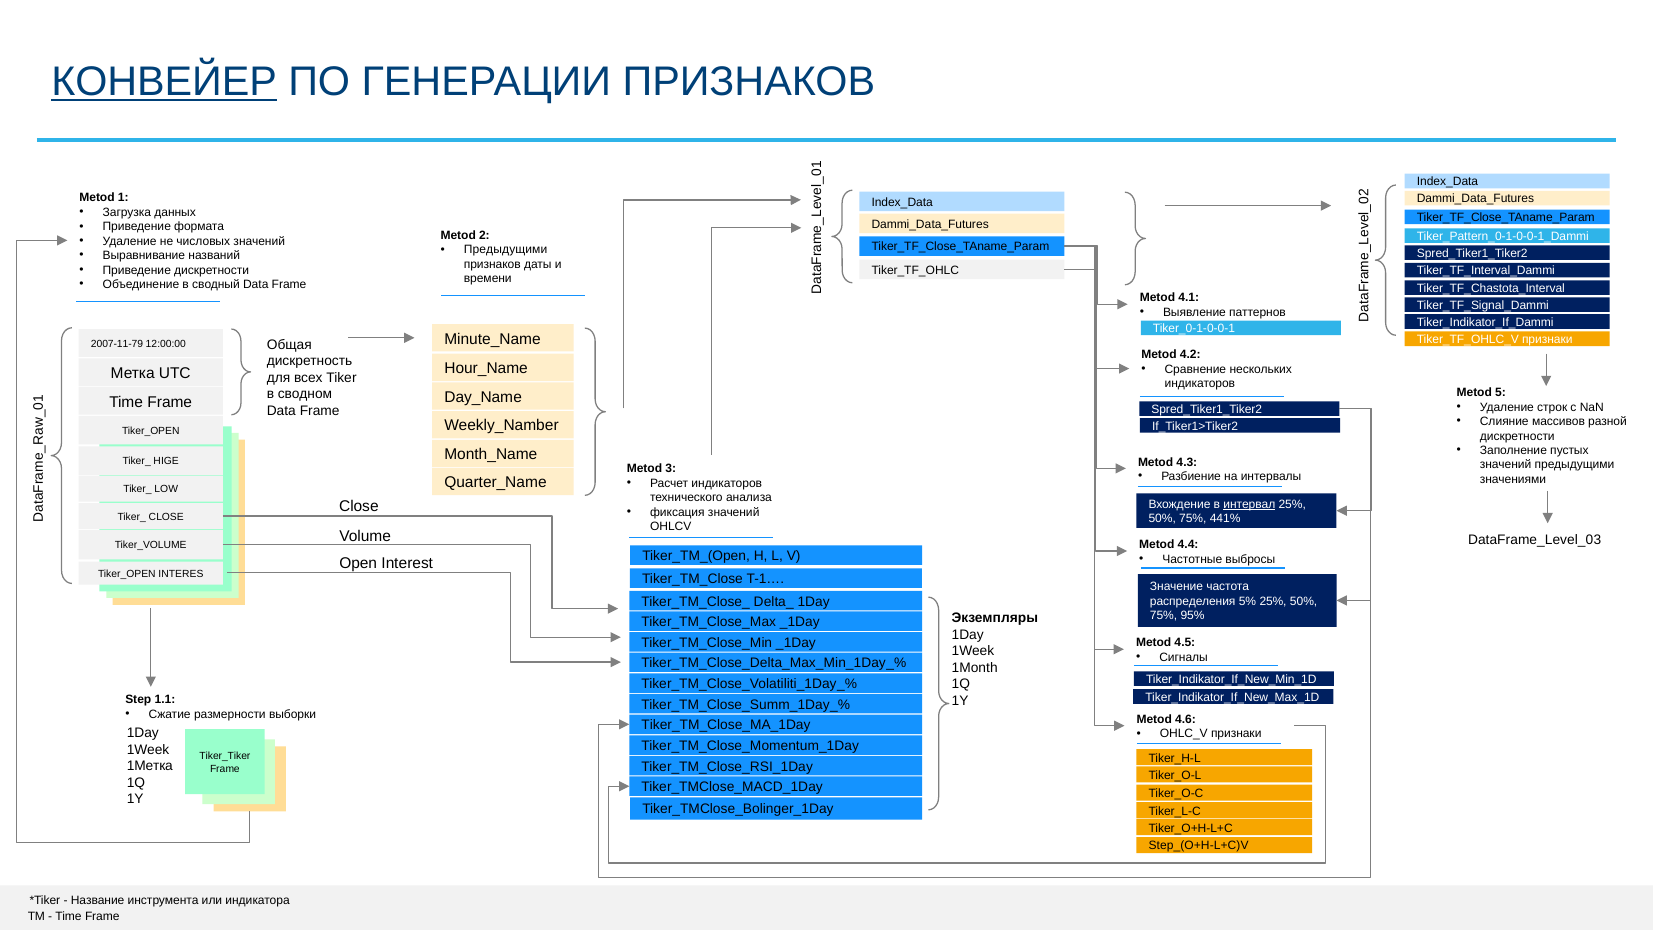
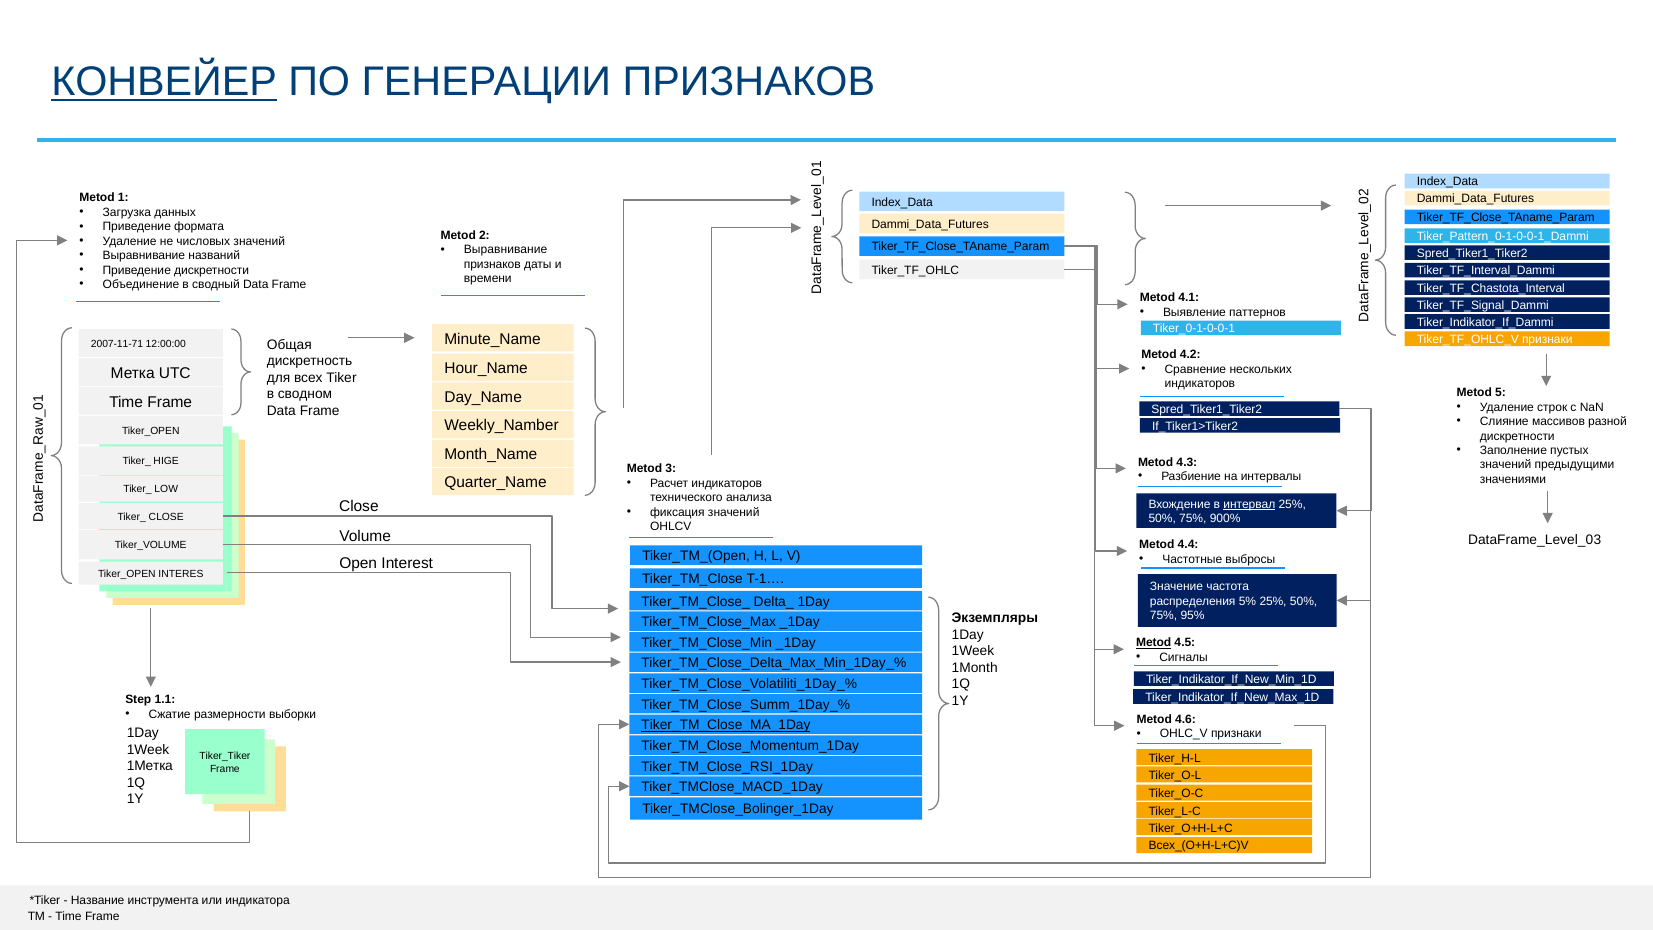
Предыдущими: Предыдущими -> Выравнивание (506, 250)
2007-11-79: 2007-11-79 -> 2007-11-71 (117, 344)
441%: 441% -> 900% (1225, 519)
Metod underline: none -> present (1154, 643)
Tiker_TM_Close_MA_1Day underline: none -> present (726, 725)
Step_(O+H-L+C)V: Step_(O+H-L+C)V -> Всех_(O+H-L+C)V (1199, 846)
